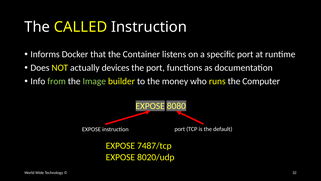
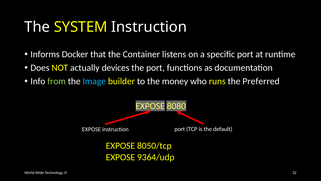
CALLED: CALLED -> SYSTEM (81, 27)
Image colour: light green -> light blue (94, 81)
Computer: Computer -> Preferred (261, 81)
7487/tcp: 7487/tcp -> 8050/tcp (154, 145)
8020/udp: 8020/udp -> 9364/udp (156, 157)
